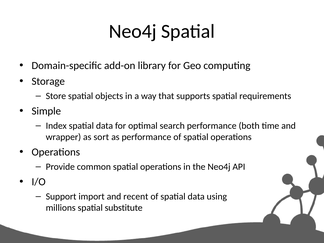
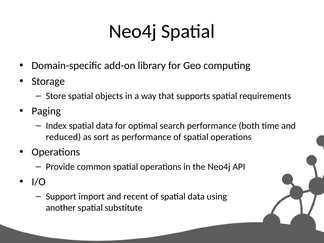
Simple: Simple -> Paging (46, 111)
wrapper: wrapper -> reduced (63, 137)
millions: millions -> another (61, 208)
